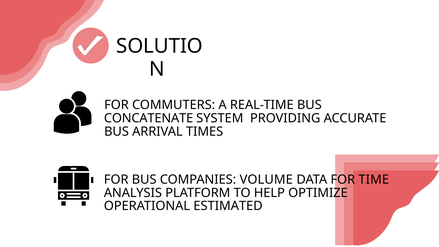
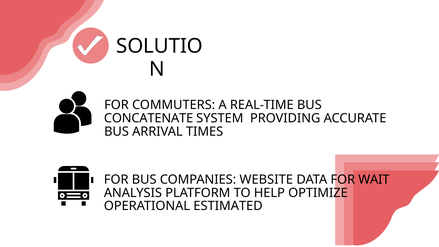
VOLUME: VOLUME -> WEBSITE (266, 180)
TIME: TIME -> WAIT (374, 180)
